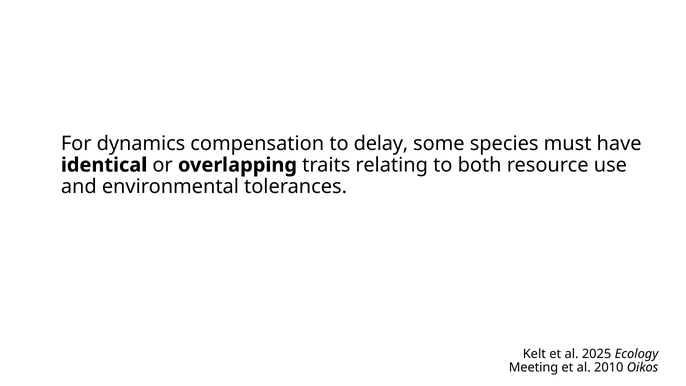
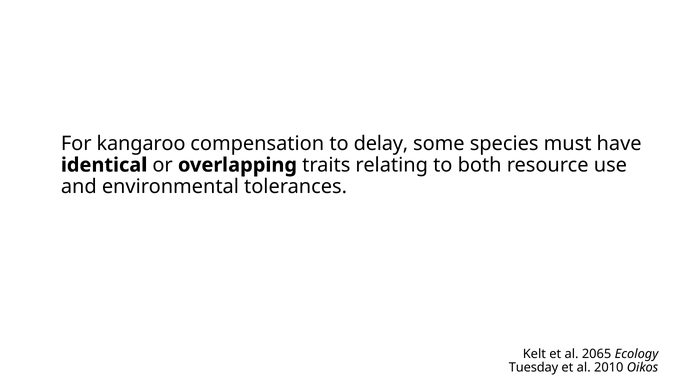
dynamics: dynamics -> kangaroo (141, 143)
2025: 2025 -> 2065 (597, 354)
Meeting: Meeting -> Tuesday (534, 368)
